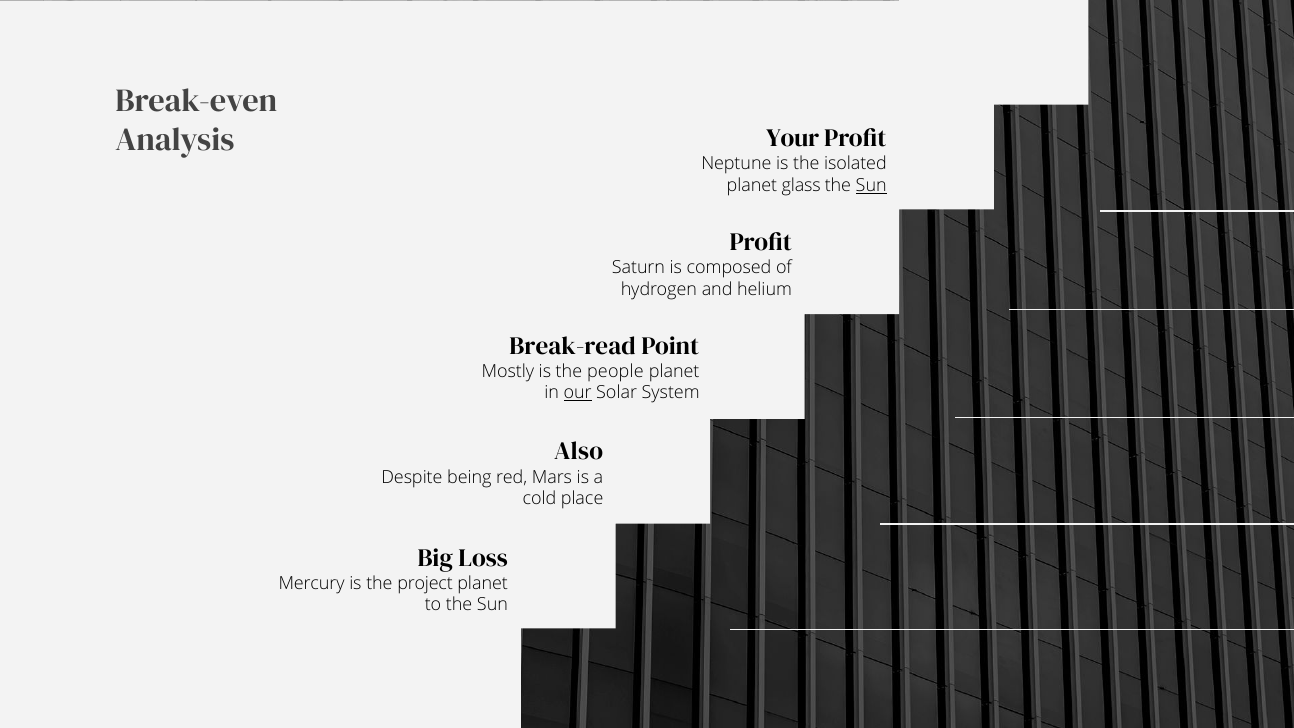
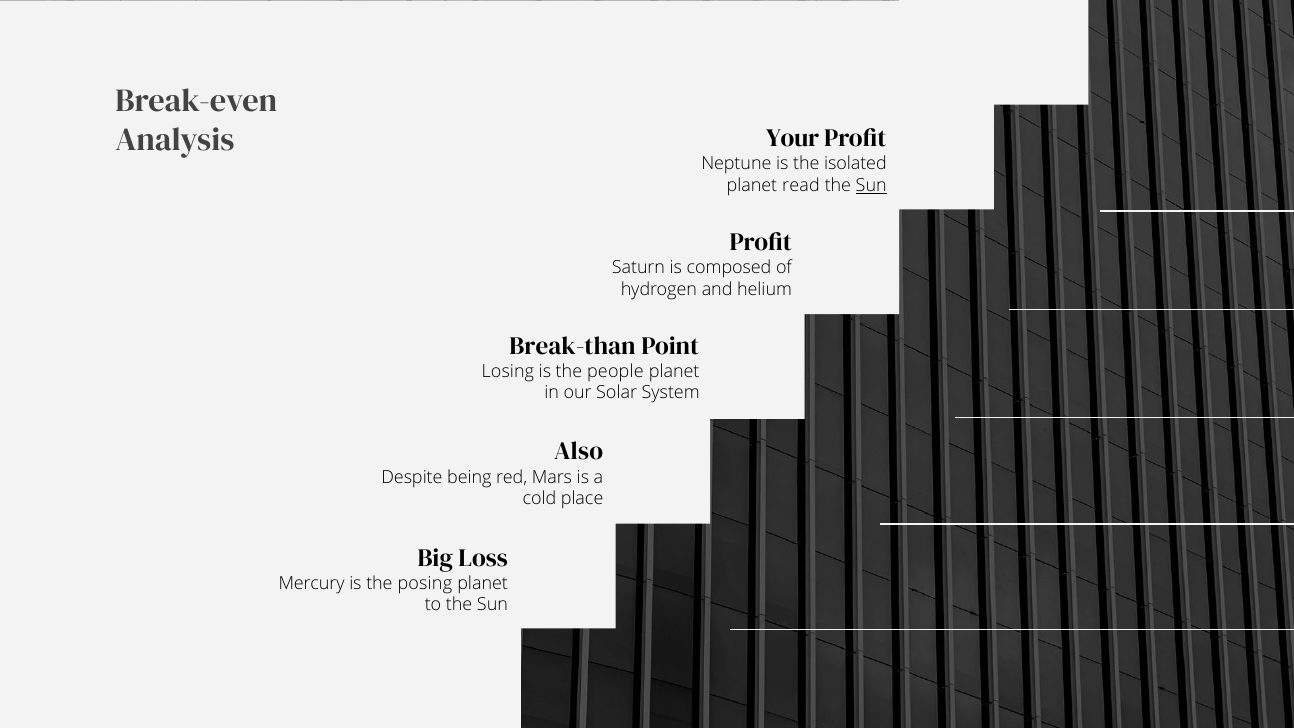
glass: glass -> read (801, 186)
Break-read: Break-read -> Break-than (573, 346)
Mostly: Mostly -> Losing (508, 371)
our underline: present -> none (578, 393)
project: project -> posing (425, 583)
